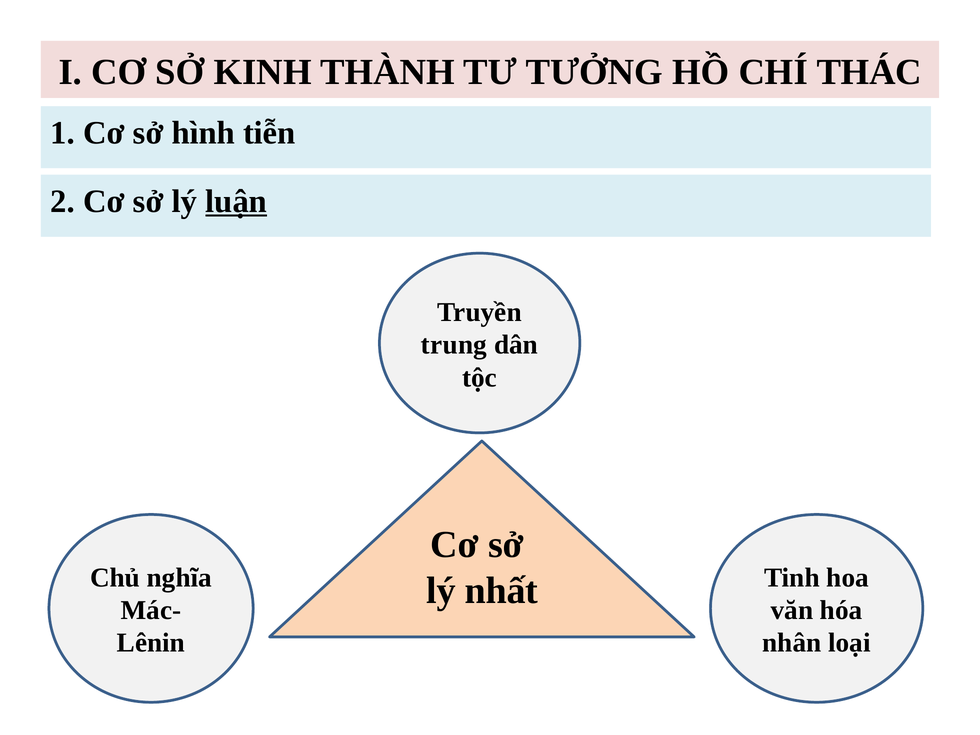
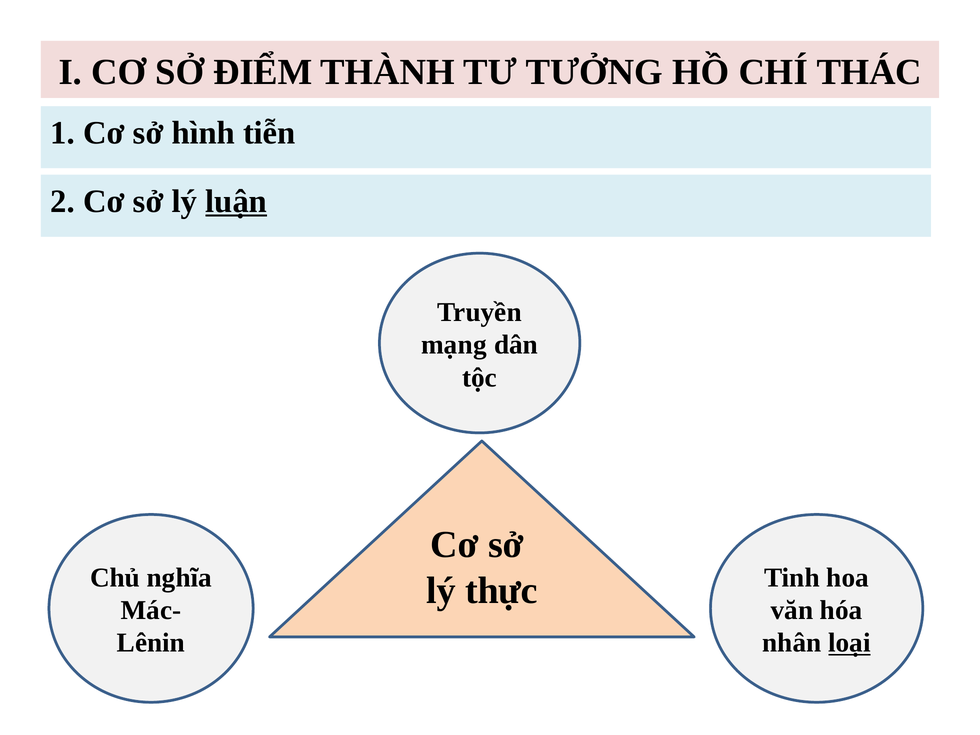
KINH: KINH -> ĐIỂM (263, 72)
trung: trung -> mạng (454, 345)
nhất: nhất -> thực (501, 591)
loại underline: none -> present (849, 643)
